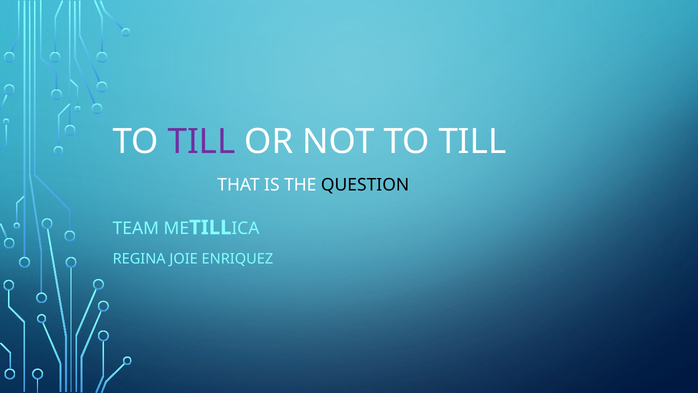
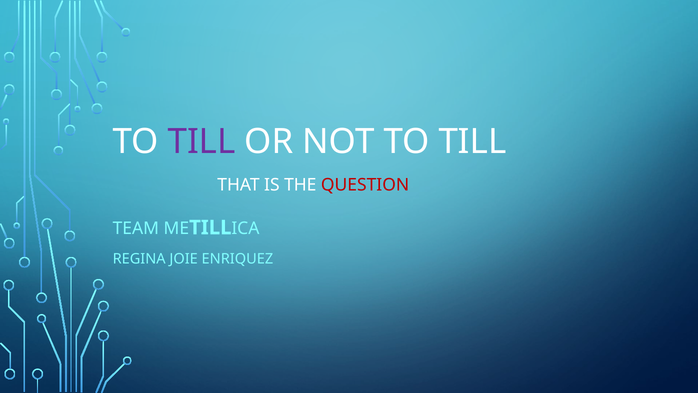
QUESTION colour: black -> red (365, 185)
